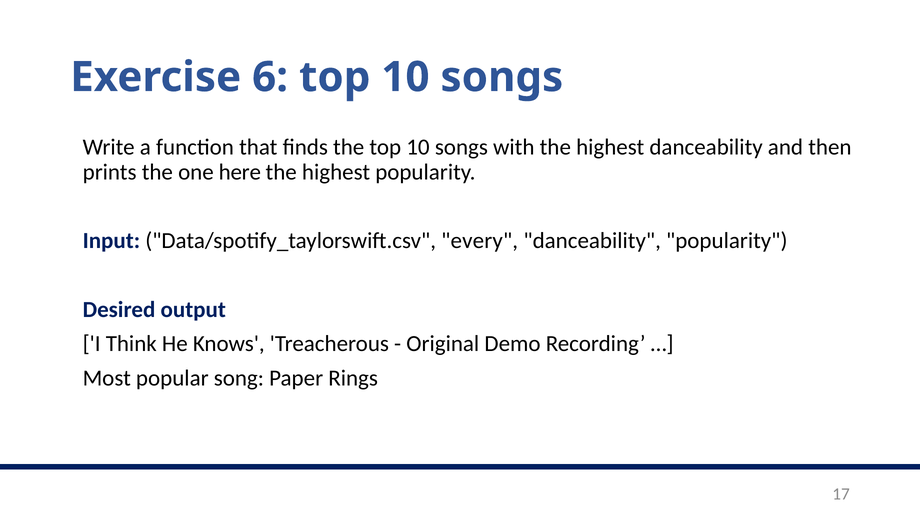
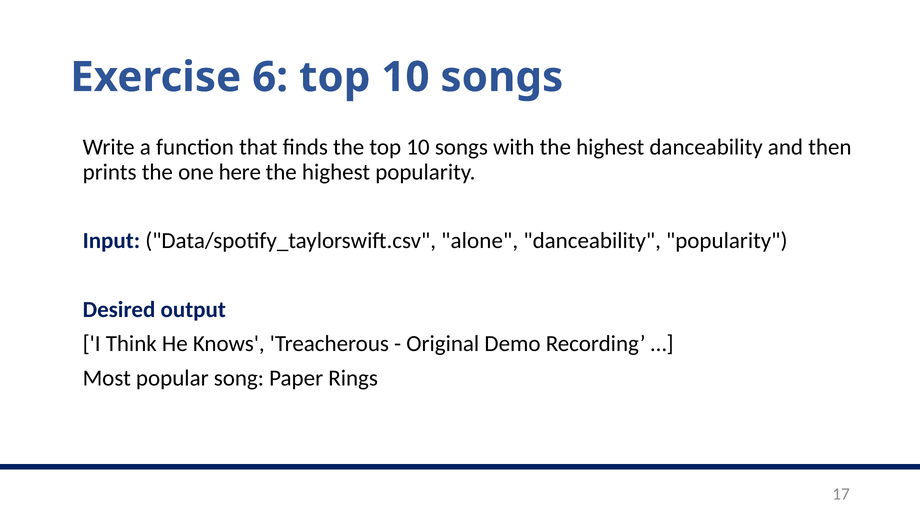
every: every -> alone (480, 241)
